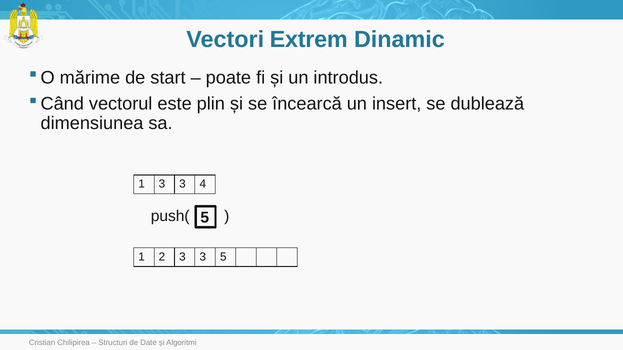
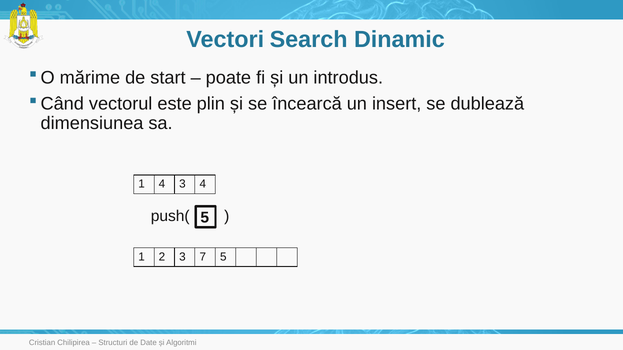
Extrem: Extrem -> Search (309, 40)
1 3: 3 -> 4 (162, 184)
2 3 3: 3 -> 7 (203, 257)
